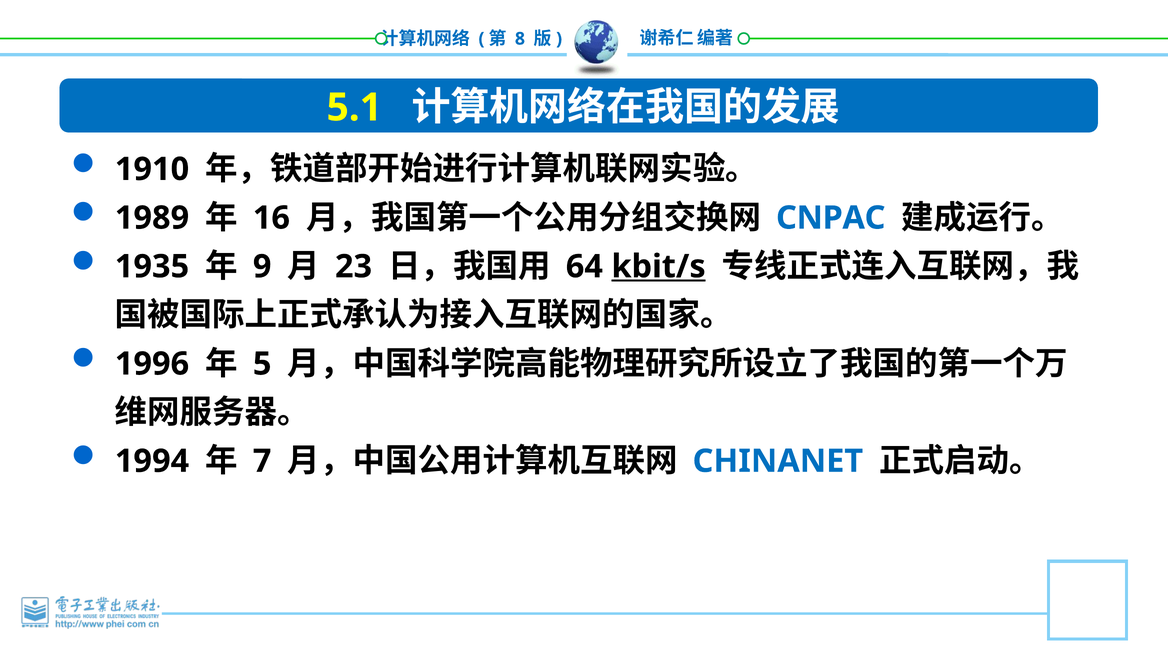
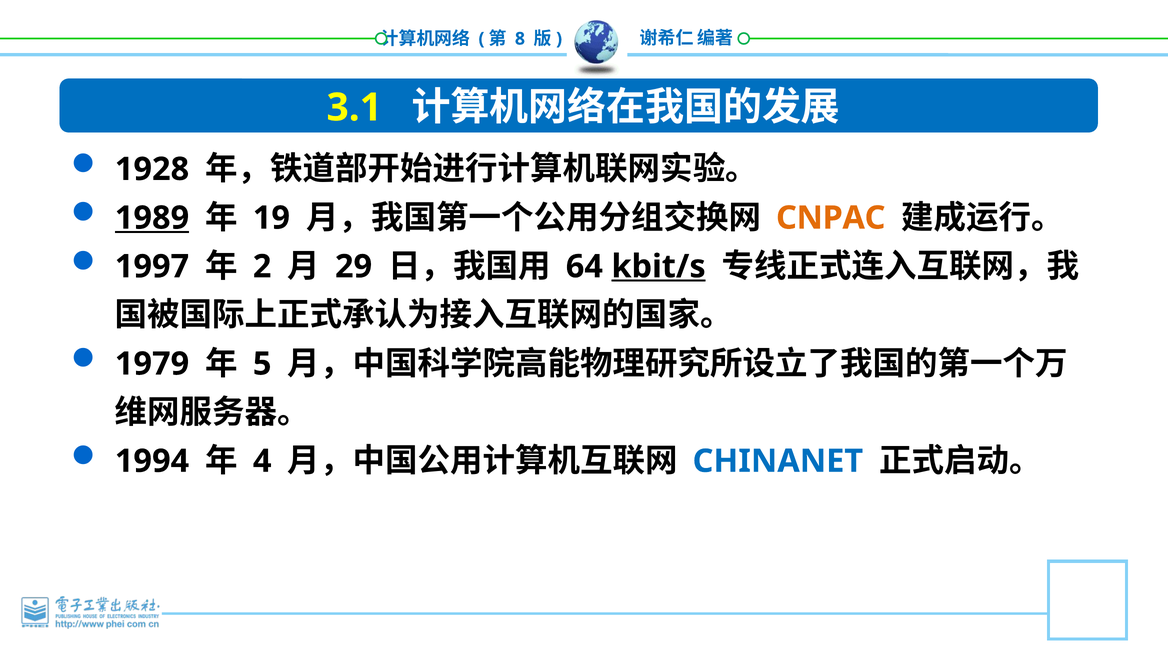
5.1: 5.1 -> 3.1 (354, 108)
1910: 1910 -> 1928 (152, 169)
1989 underline: none -> present (152, 218)
16: 16 -> 19 (271, 218)
CNPAC colour: blue -> orange (831, 218)
1935: 1935 -> 1997 (152, 267)
9: 9 -> 2 (262, 267)
23: 23 -> 29 (354, 267)
1996: 1996 -> 1979 (152, 364)
7: 7 -> 4 (262, 461)
